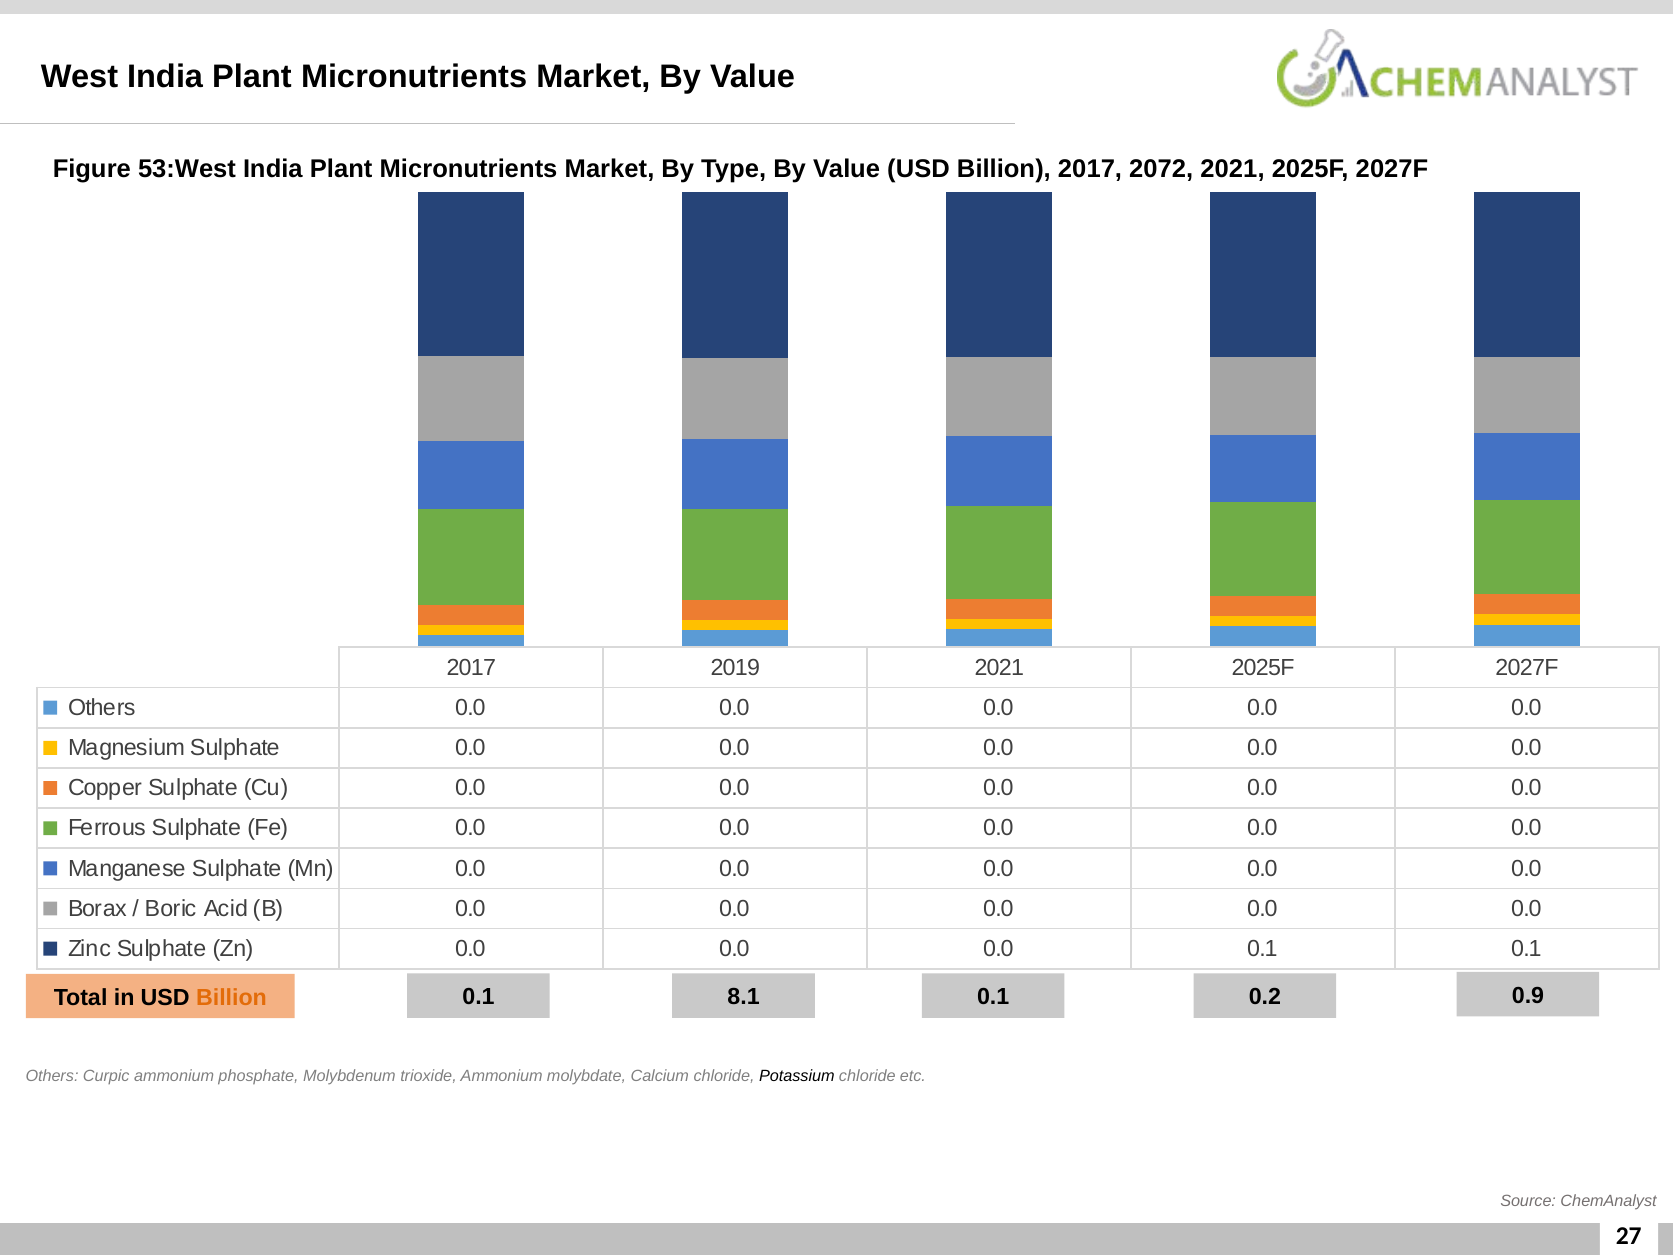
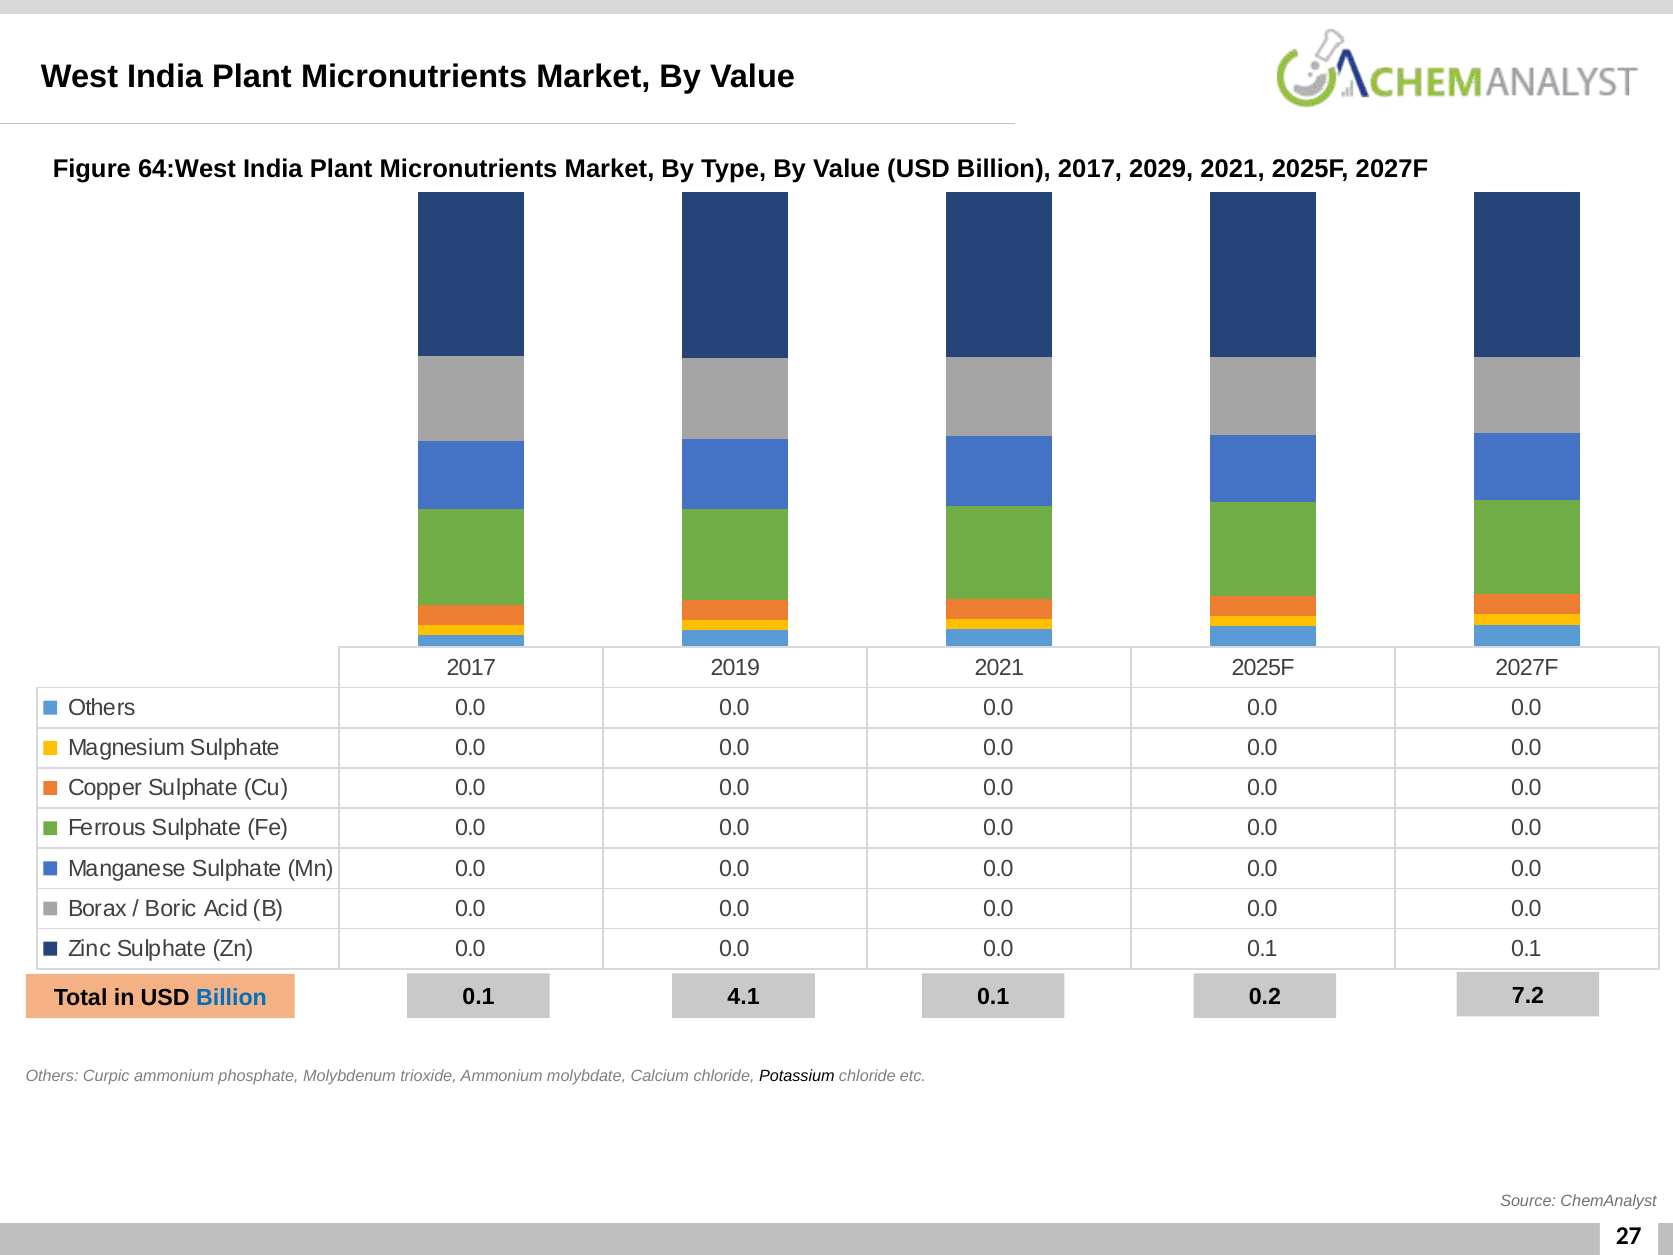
53:West: 53:West -> 64:West (187, 169)
2072: 2072 -> 2029 (1161, 169)
8.1: 8.1 -> 4.1 (744, 997)
0.9: 0.9 -> 7.2 (1528, 996)
Billion colour: orange -> blue (231, 998)
